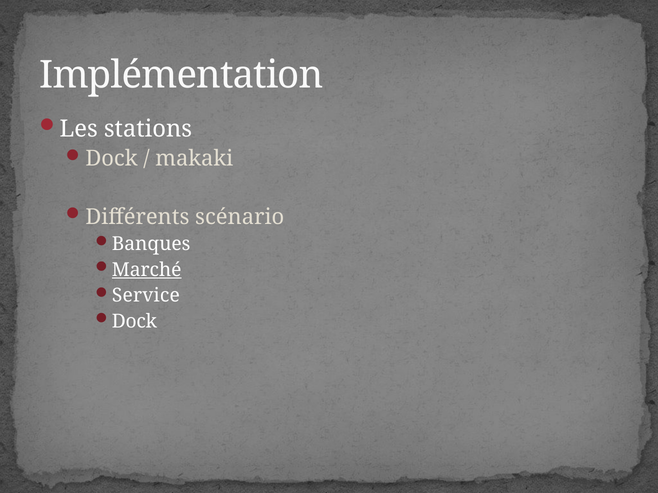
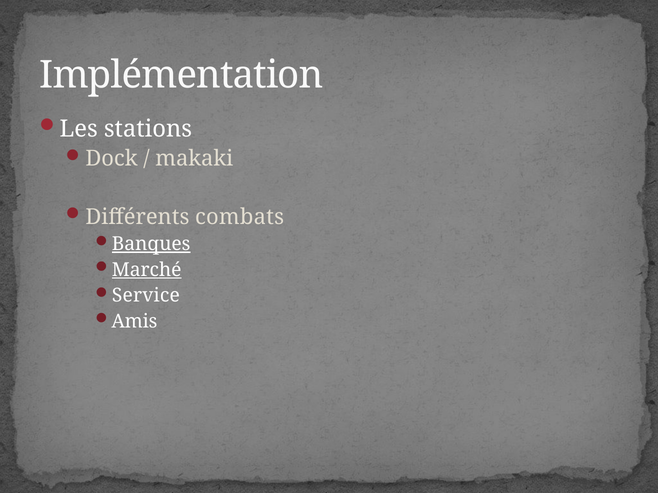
scénario: scénario -> combats (240, 217)
Banques underline: none -> present (151, 244)
Dock: Dock -> Amis (134, 322)
